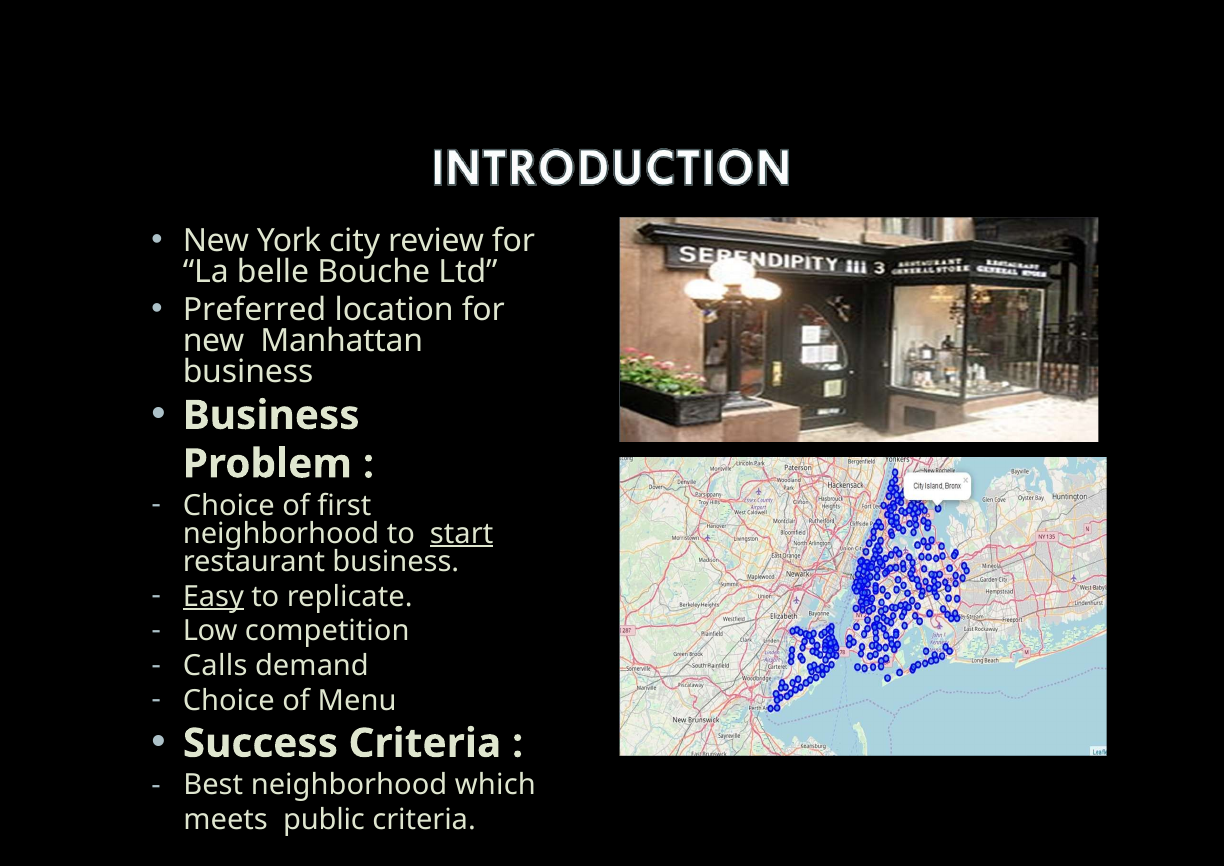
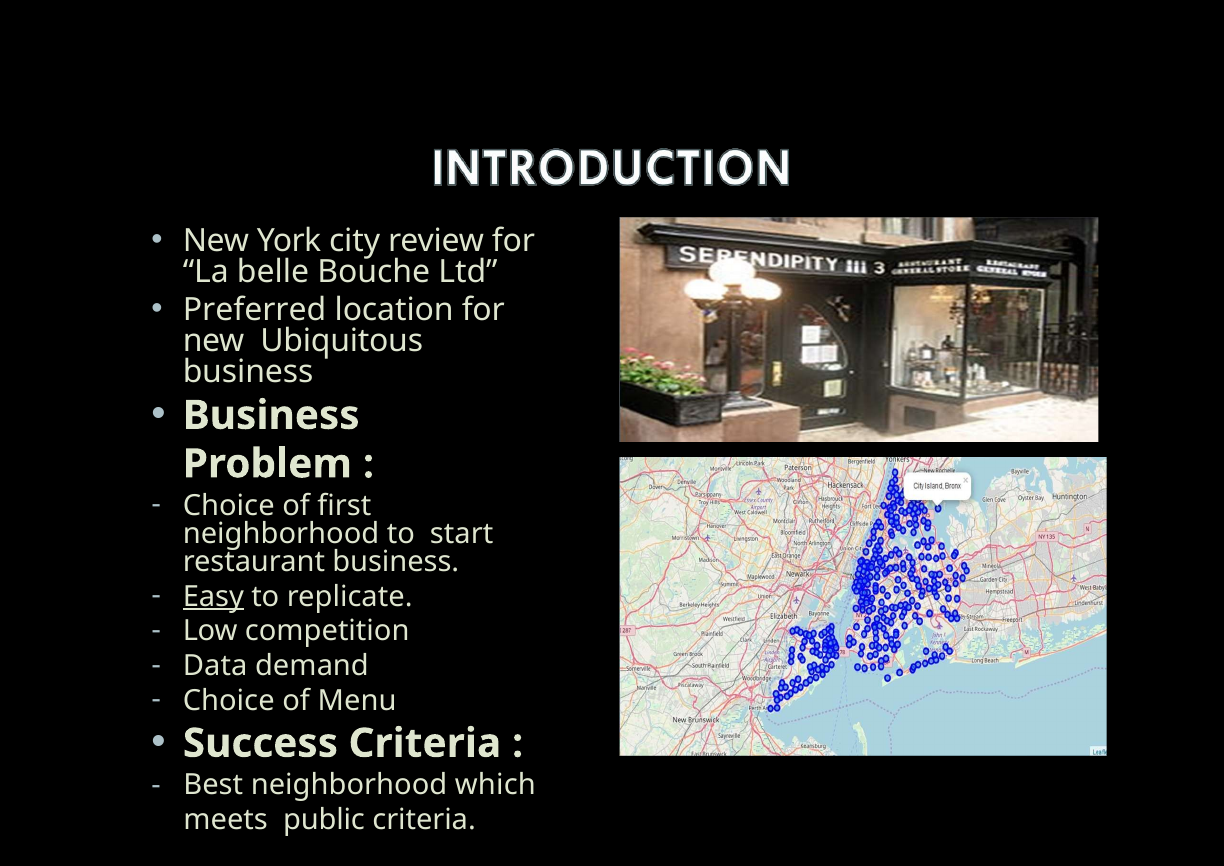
Manhattan: Manhattan -> Ubiquitous (342, 341)
start underline: present -> none (462, 534)
Calls: Calls -> Data (215, 666)
